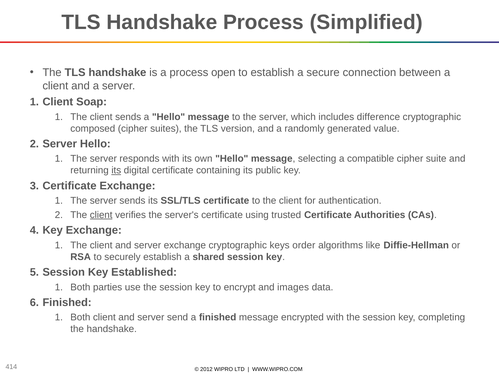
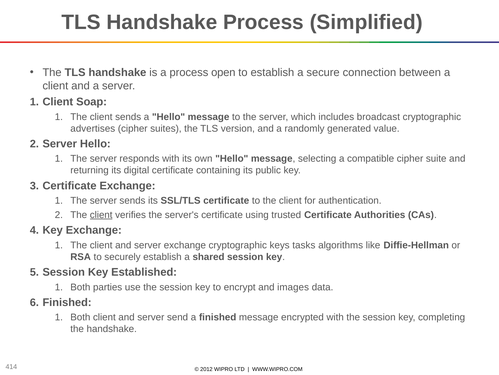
difference: difference -> broadcast (378, 117)
composed: composed -> advertises (93, 128)
its underline: present -> none (116, 170)
order: order -> tasks (304, 245)
